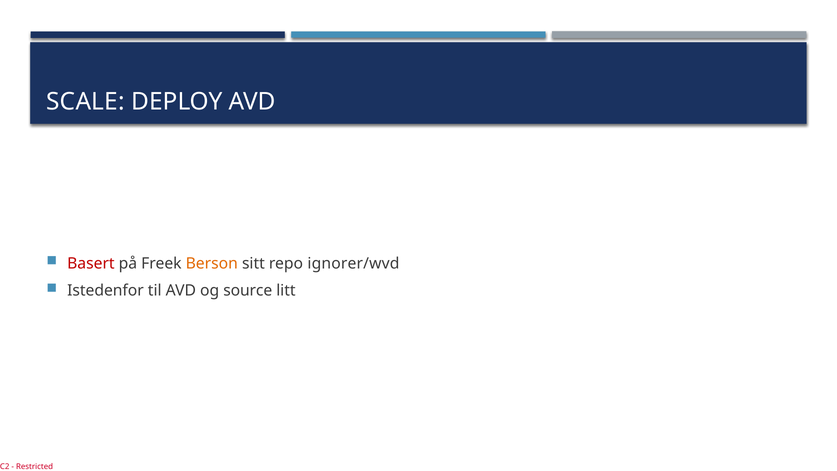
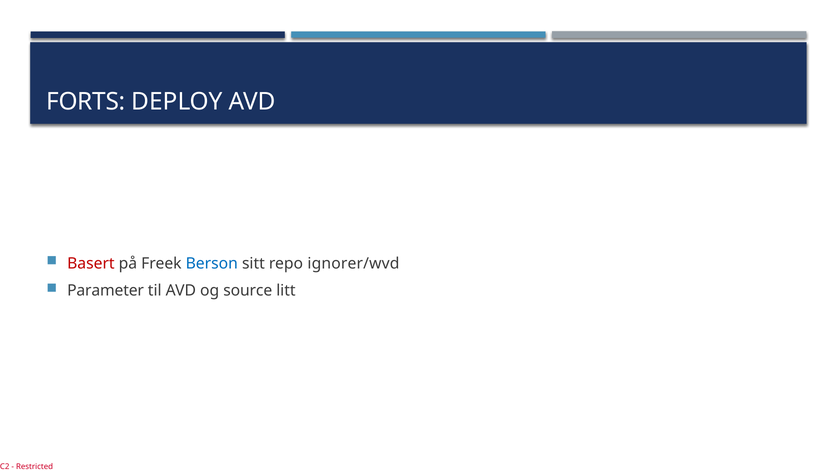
SCALE: SCALE -> FORTS (86, 102)
Berson colour: orange -> blue (212, 263)
Istedenfor: Istedenfor -> Parameter (106, 291)
